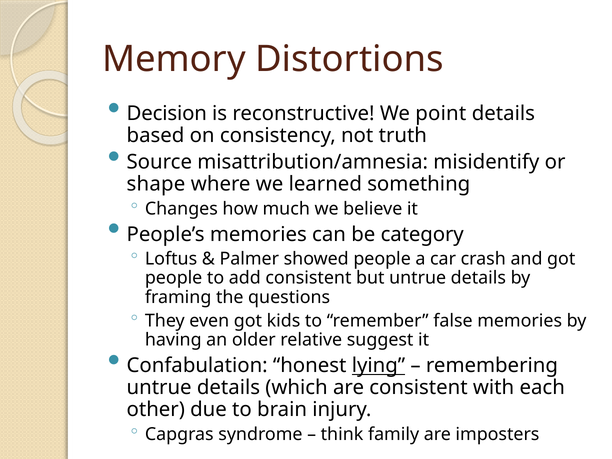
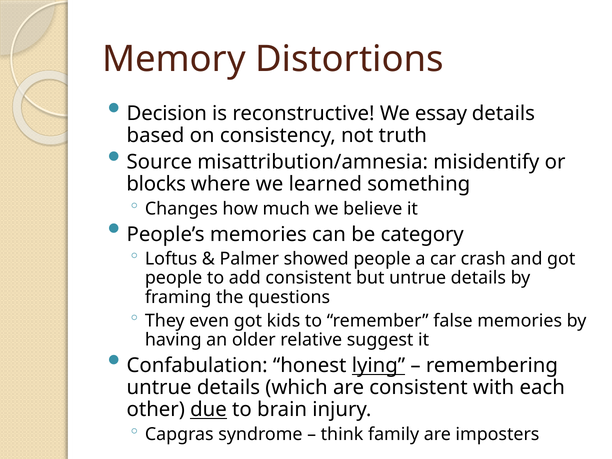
point: point -> essay (441, 114)
shape: shape -> blocks (156, 184)
due underline: none -> present (209, 410)
